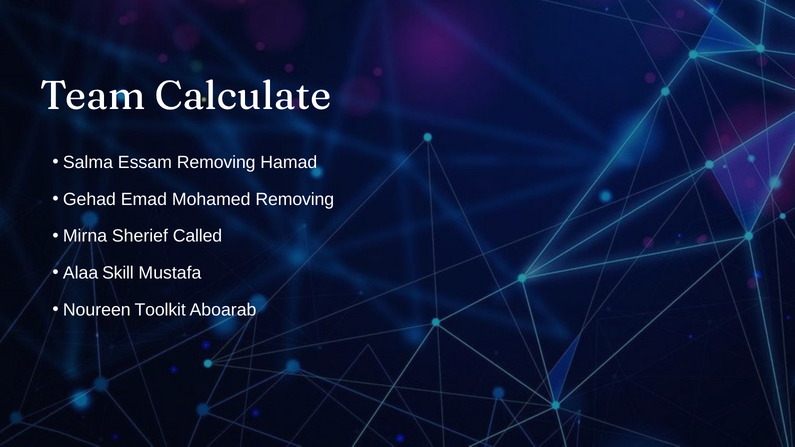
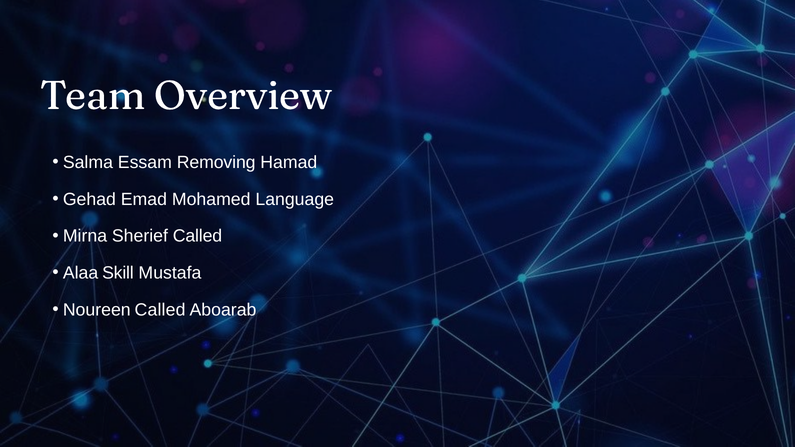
Calculate: Calculate -> Overview (243, 96)
Mohamed Removing: Removing -> Language (295, 199)
Noureen Toolkit: Toolkit -> Called (160, 310)
